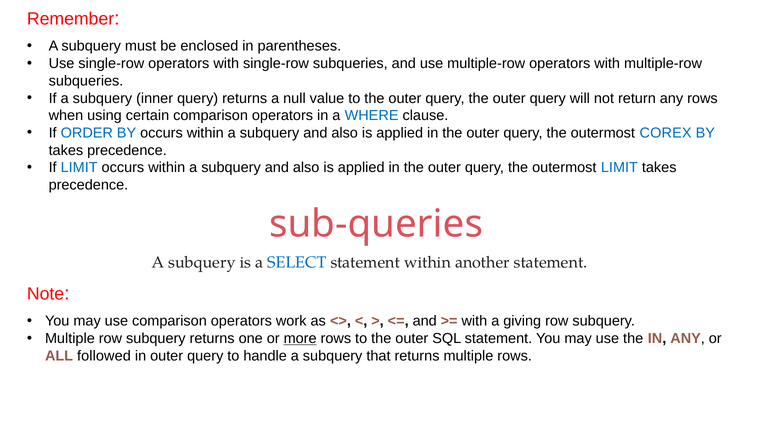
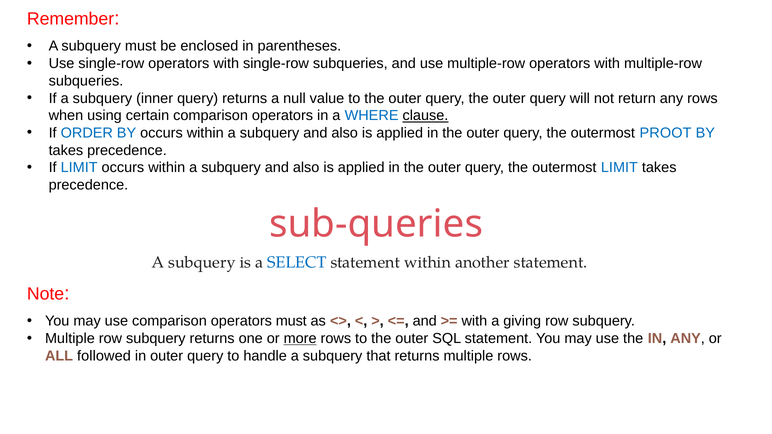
clause underline: none -> present (425, 116)
COREX: COREX -> PROOT (666, 133)
operators work: work -> must (291, 321)
